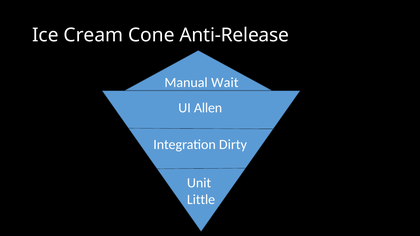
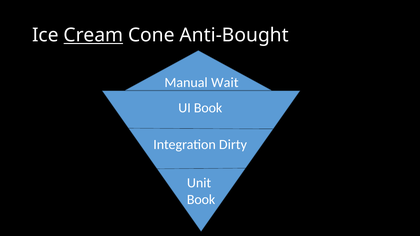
Cream underline: none -> present (93, 35)
Anti-Release: Anti-Release -> Anti-Bought (234, 35)
UI Allen: Allen -> Book (208, 108)
Little: Little -> Book (201, 200)
